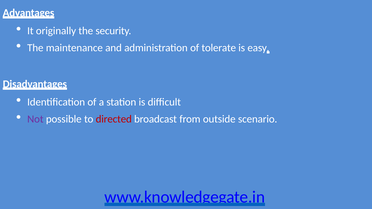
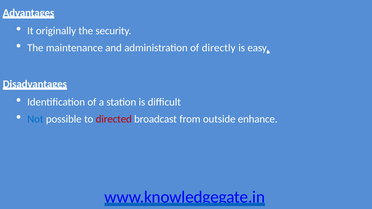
tolerate: tolerate -> directly (219, 48)
Not colour: purple -> blue (35, 119)
scenario: scenario -> enhance (258, 119)
